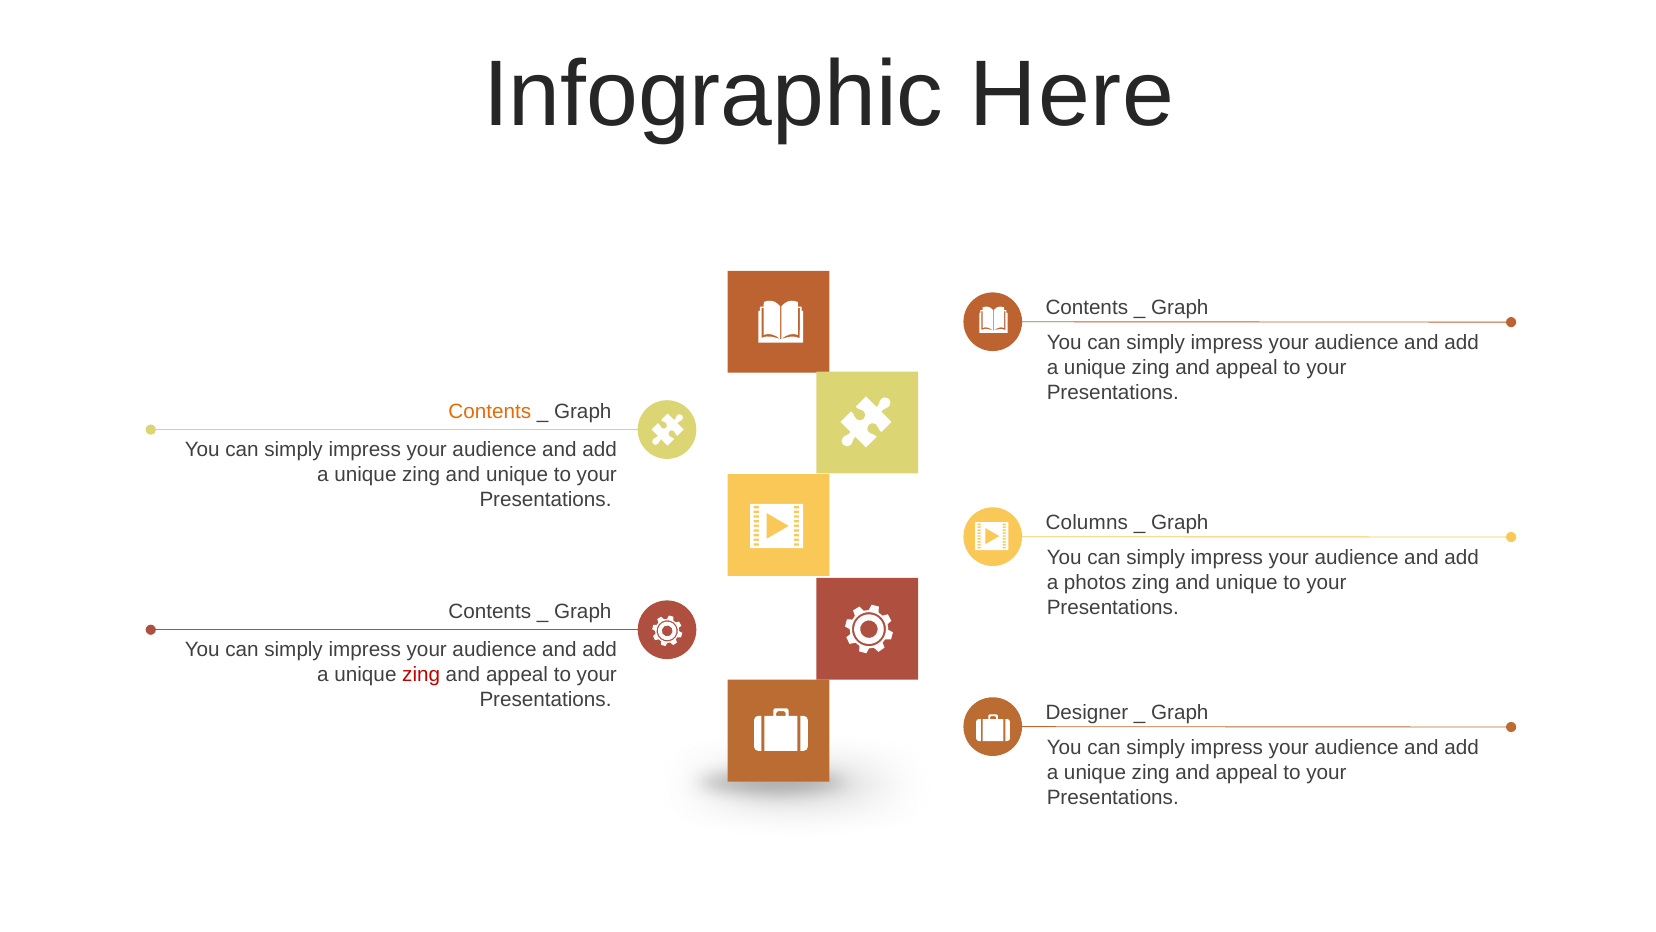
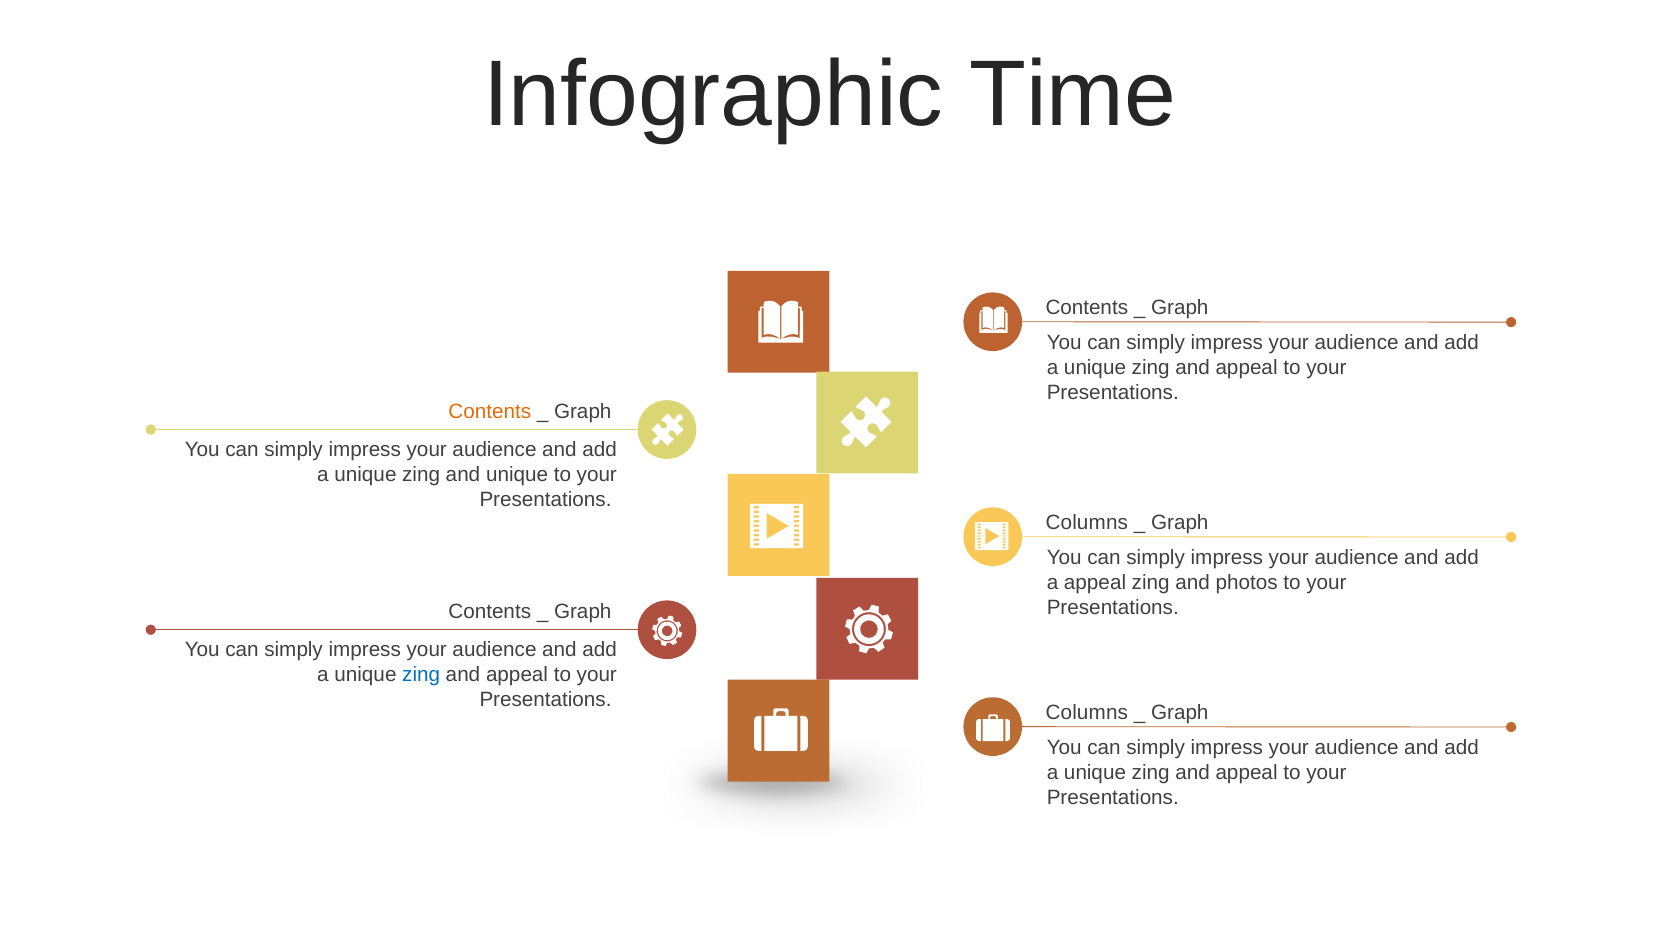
Here: Here -> Time (1073, 95)
a photos: photos -> appeal (1095, 582)
unique: unique -> photos (1247, 582)
zing colour: red -> blue (421, 674)
Designer: Designer -> Columns (1087, 712)
